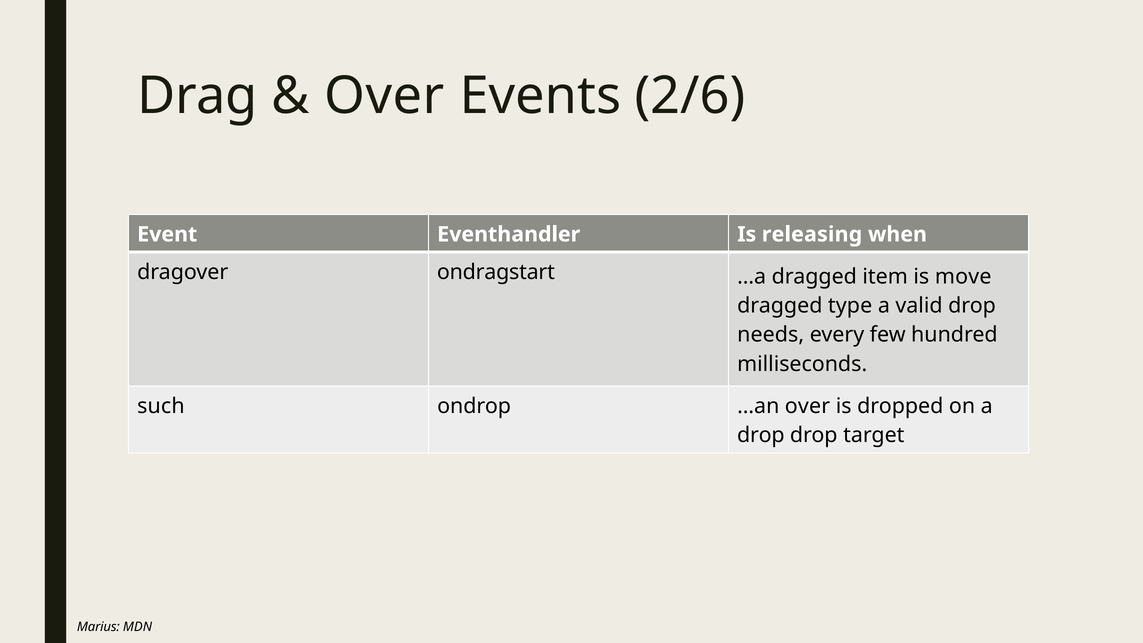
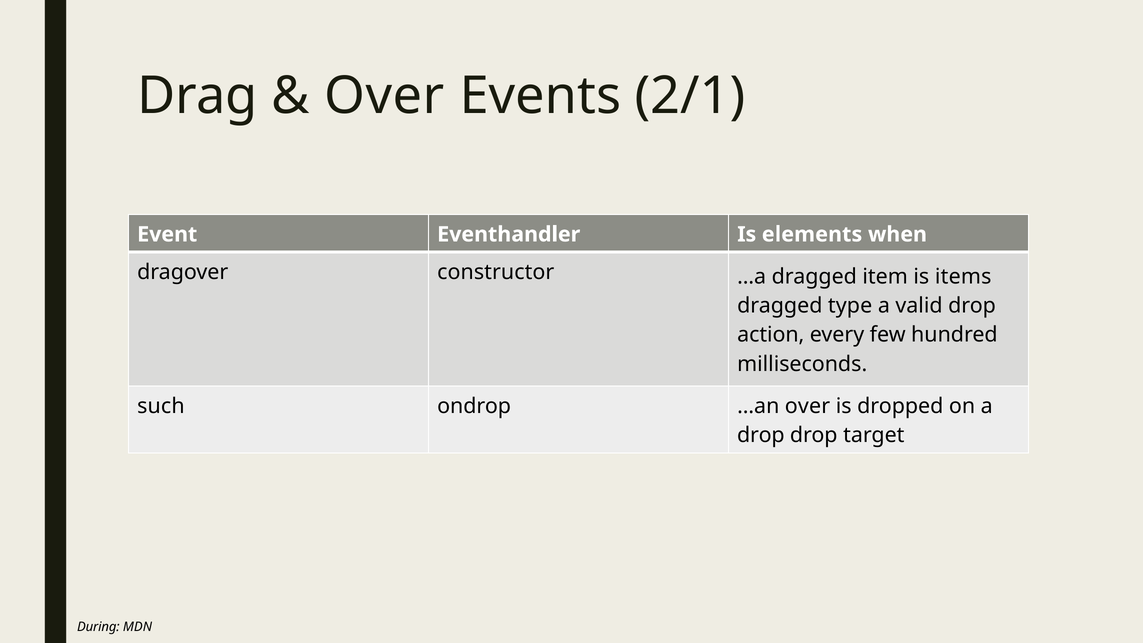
2/6: 2/6 -> 2/1 (690, 96)
releasing: releasing -> elements (812, 234)
ondragstart: ondragstart -> constructor (496, 272)
move: move -> items (963, 276)
needs: needs -> action (771, 335)
Marius: Marius -> During (98, 627)
